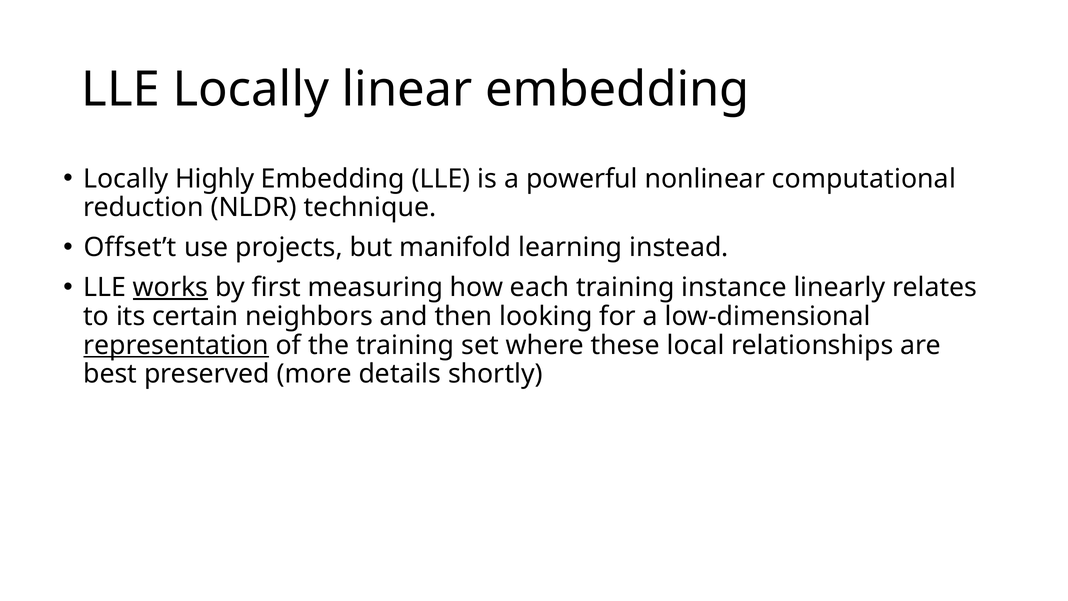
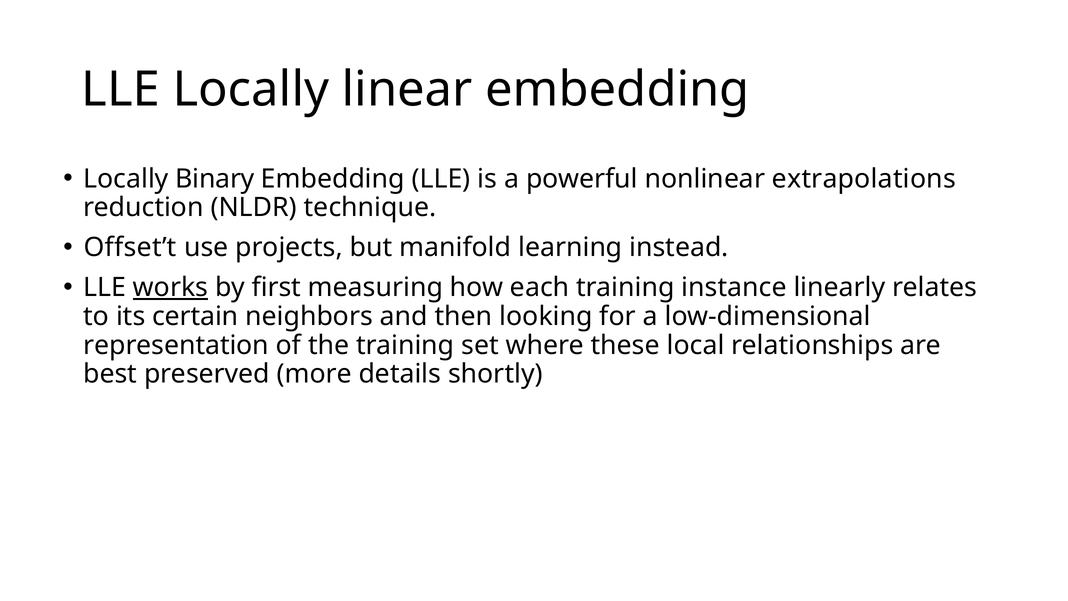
Highly: Highly -> Binary (215, 179)
computational: computational -> extrapolations (864, 179)
representation underline: present -> none (176, 345)
